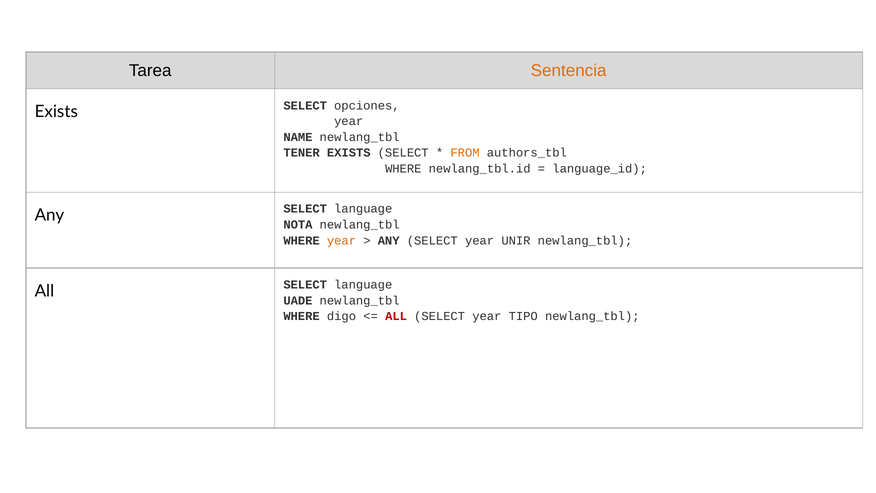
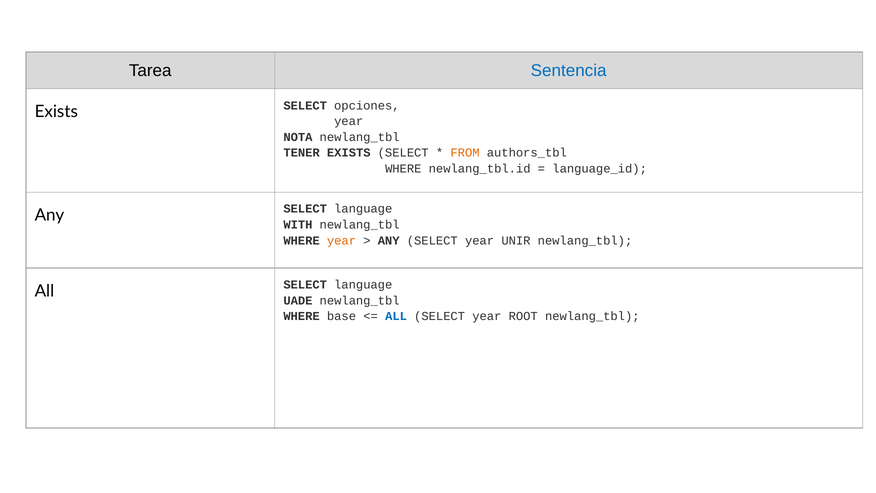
Sentencia colour: orange -> blue (569, 71)
NAME: NAME -> NOTA (298, 137)
NOTA: NOTA -> WITH (298, 225)
digo: digo -> base (341, 316)
ALL colour: red -> blue (396, 316)
TIPO: TIPO -> ROOT (523, 316)
